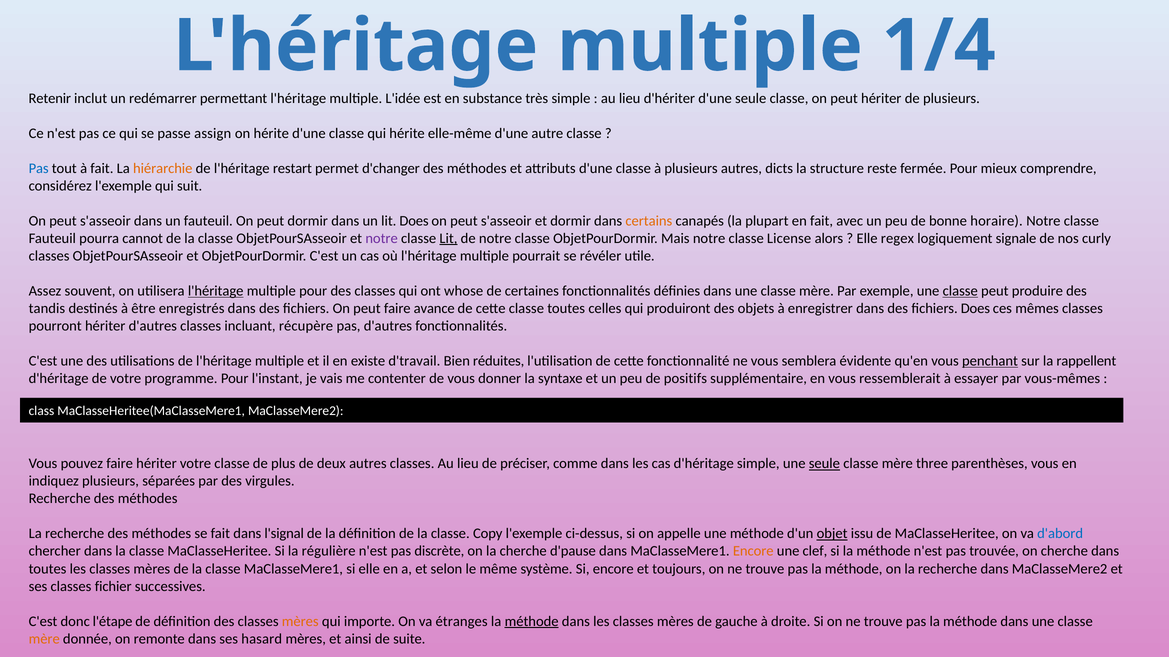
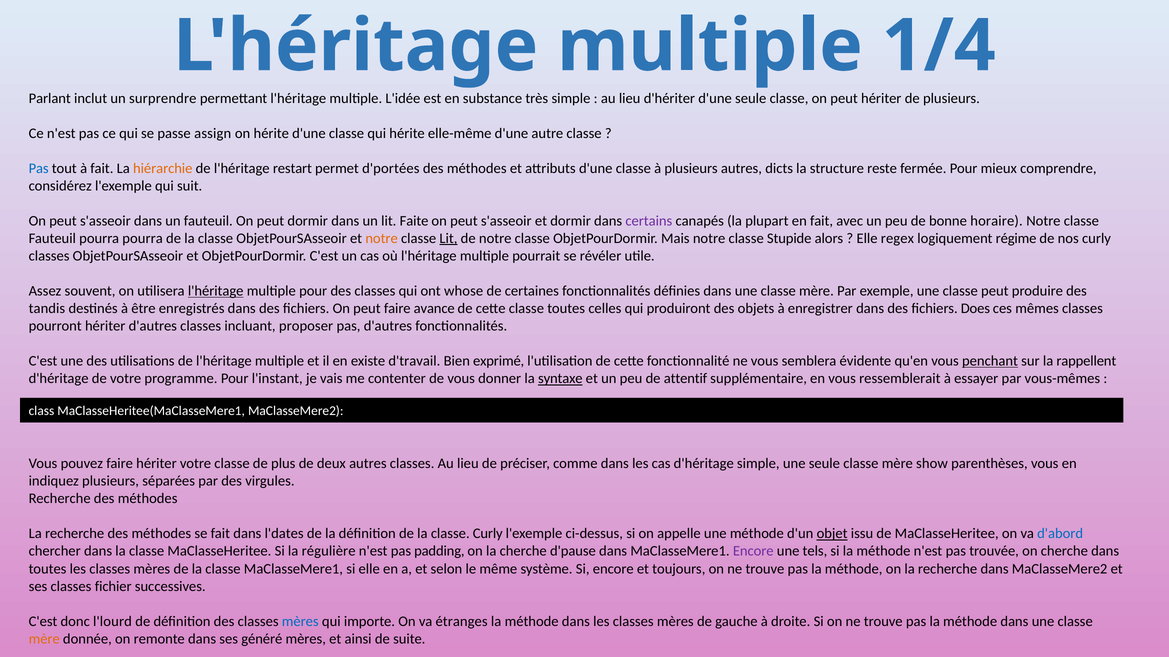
Retenir: Retenir -> Parlant (50, 98)
redémarrer: redémarrer -> surprendre (163, 98)
d'changer: d'changer -> d'portées (391, 168)
lit Does: Does -> Faite (414, 221)
certains colour: orange -> purple (649, 221)
pourra cannot: cannot -> pourra (143, 239)
notre colour: purple -> orange (382, 239)
License: License -> Stupide (789, 239)
signale: signale -> régime (1016, 239)
classe underline: present -> none (960, 291)
récupère: récupère -> proposer (306, 326)
réduites: réduites -> exprimé (499, 361)
syntaxe underline: none -> present (560, 379)
positifs: positifs -> attentif (686, 379)
seule underline: present -> none (824, 464)
three: three -> show (932, 464)
l'signal: l'signal -> l'dates (284, 534)
classe Copy: Copy -> Curly (488, 534)
discrète: discrète -> padding (439, 552)
Encore colour: orange -> purple (753, 552)
clef: clef -> tels (815, 552)
l'étape: l'étape -> l'lourd (112, 622)
mères colour: orange -> blue (300, 622)
méthode underline: present -> none (532, 622)
hasard: hasard -> généré (262, 639)
